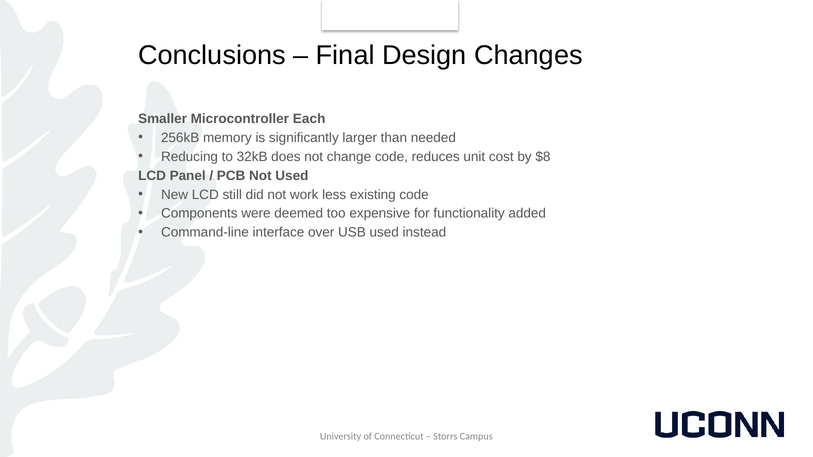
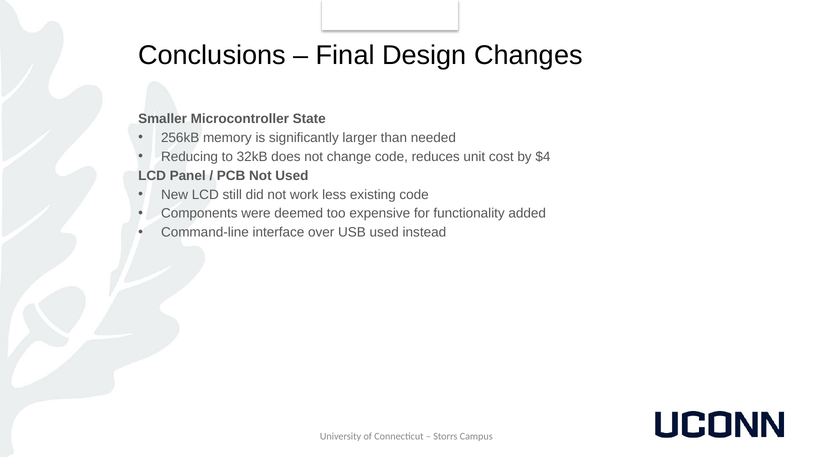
Each: Each -> State (309, 119)
$8: $8 -> $4 (543, 157)
